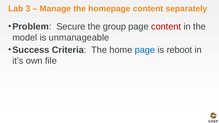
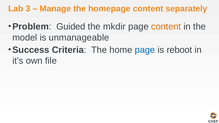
Secure: Secure -> Guided (71, 27)
group: group -> mkdir (114, 27)
content colour: red -> orange (166, 27)
